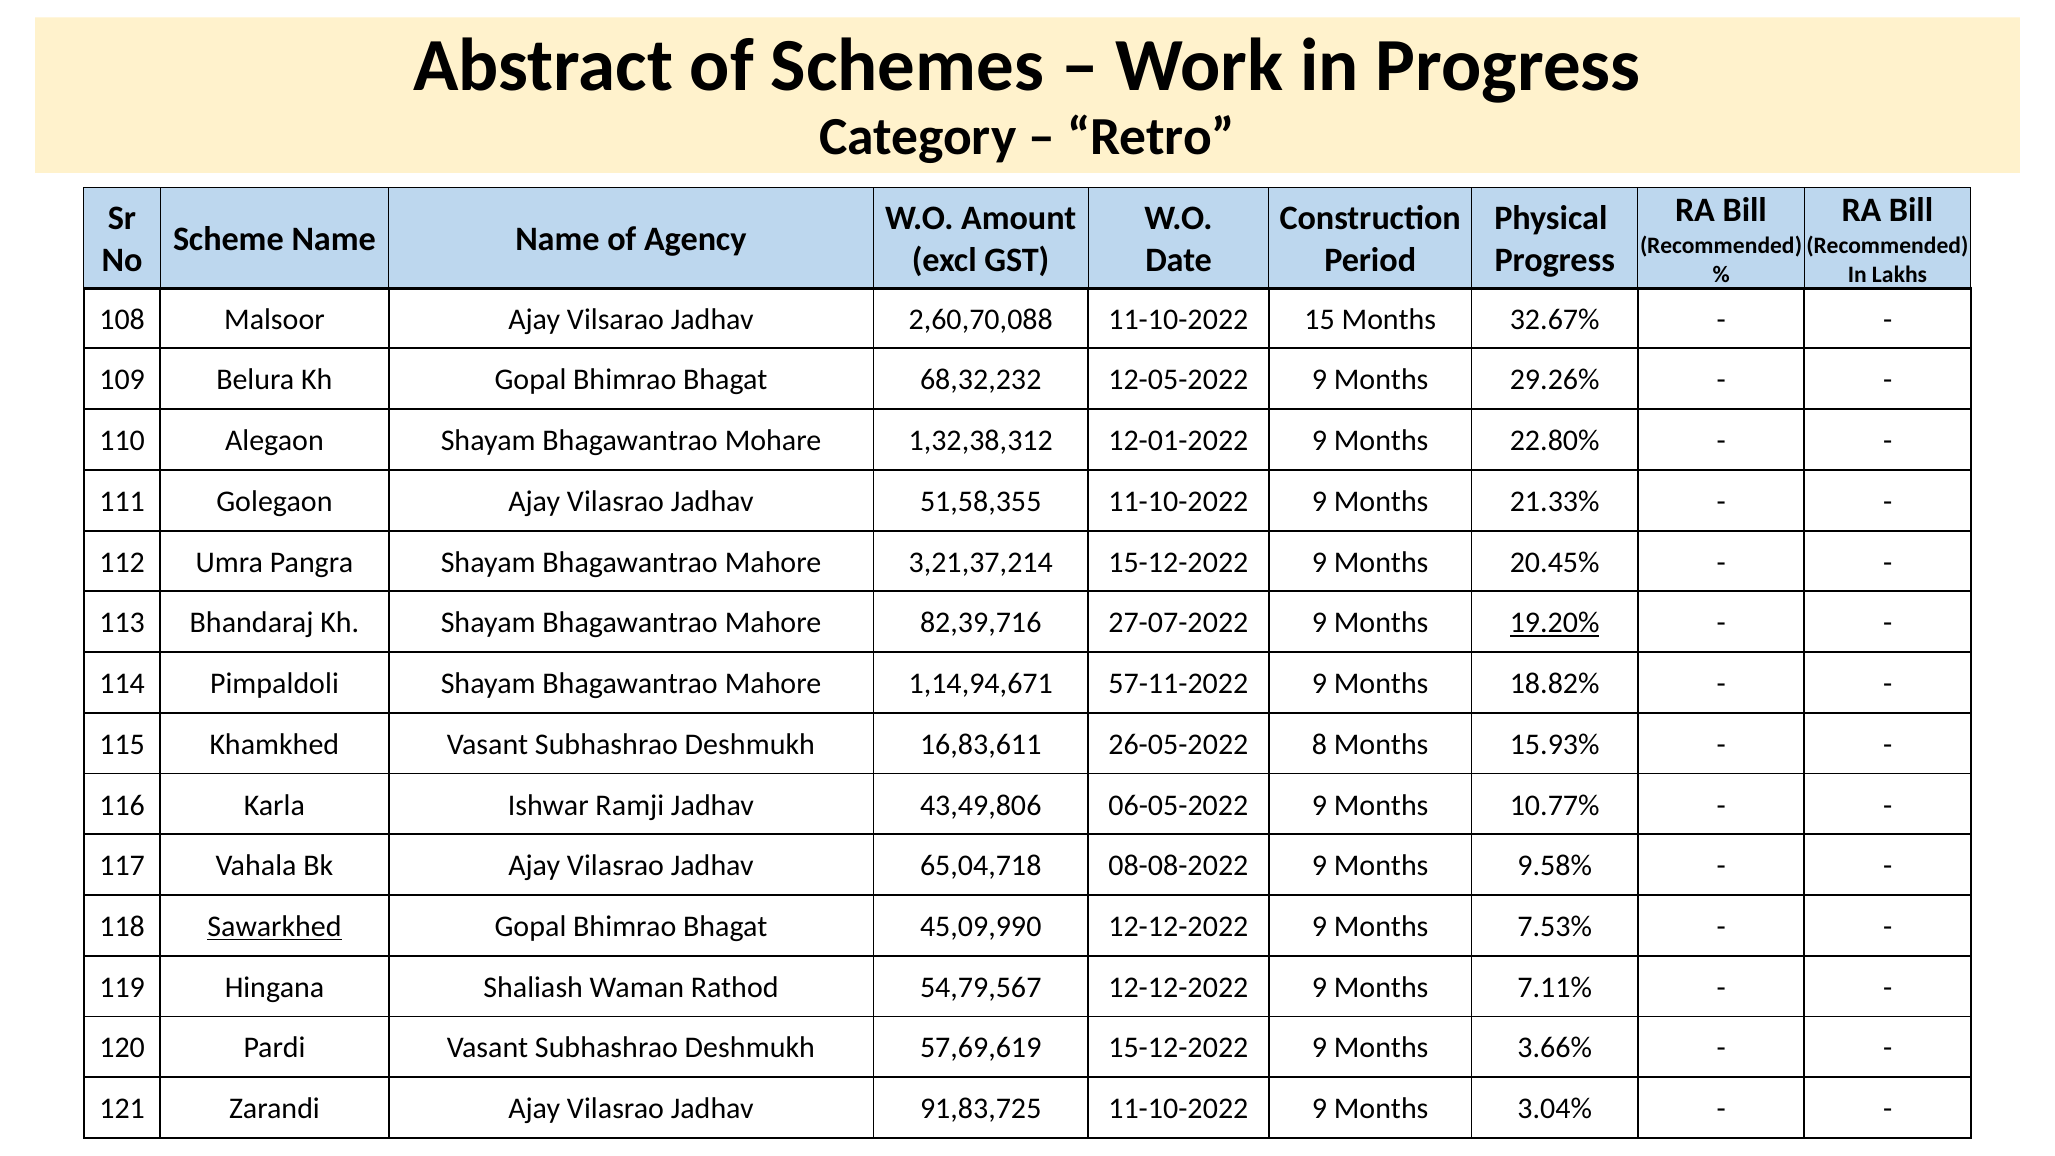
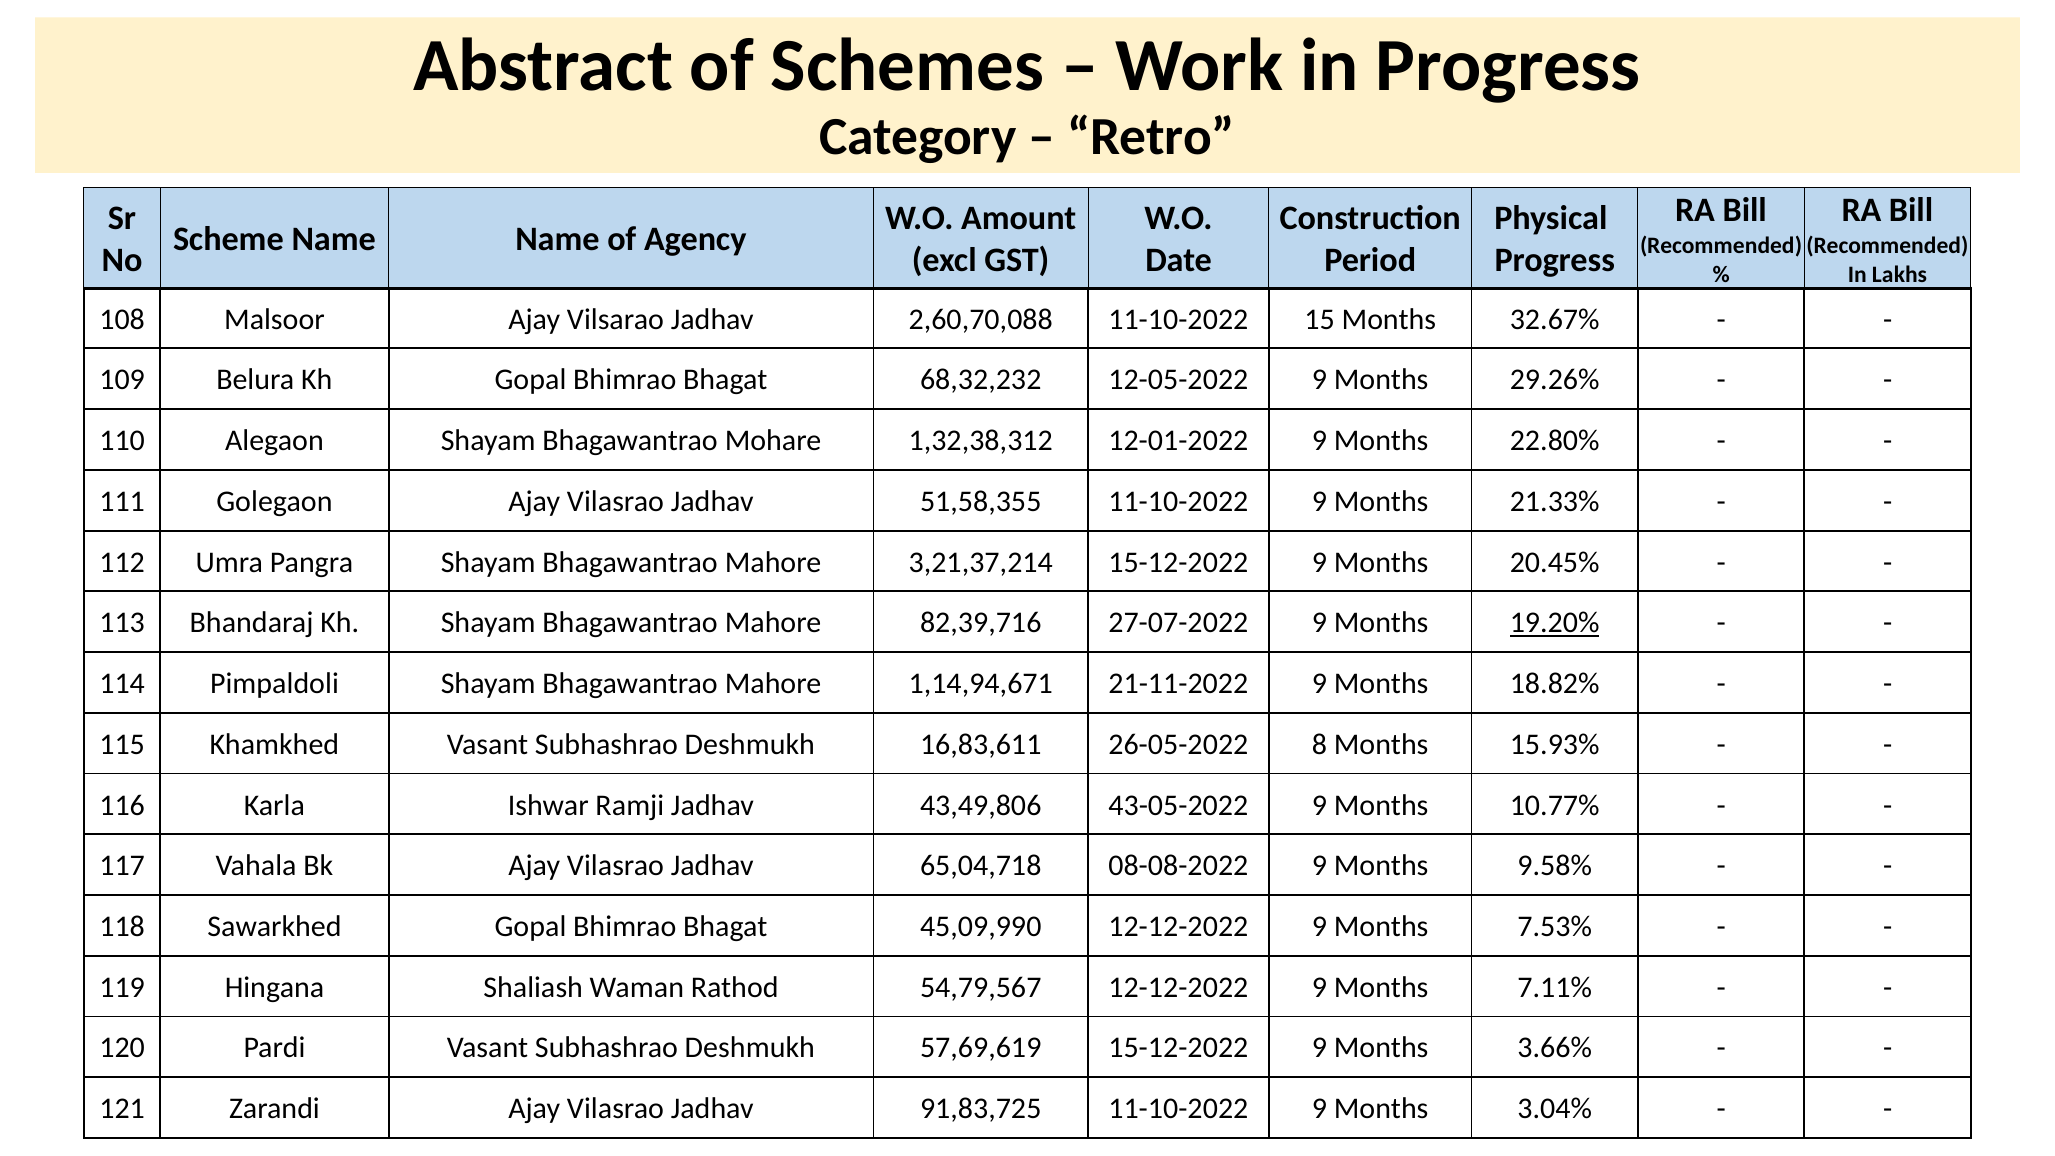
57-11-2022: 57-11-2022 -> 21-11-2022 (1178, 684)
06-05-2022: 06-05-2022 -> 43-05-2022 (1178, 805)
Sawarkhed underline: present -> none (275, 927)
